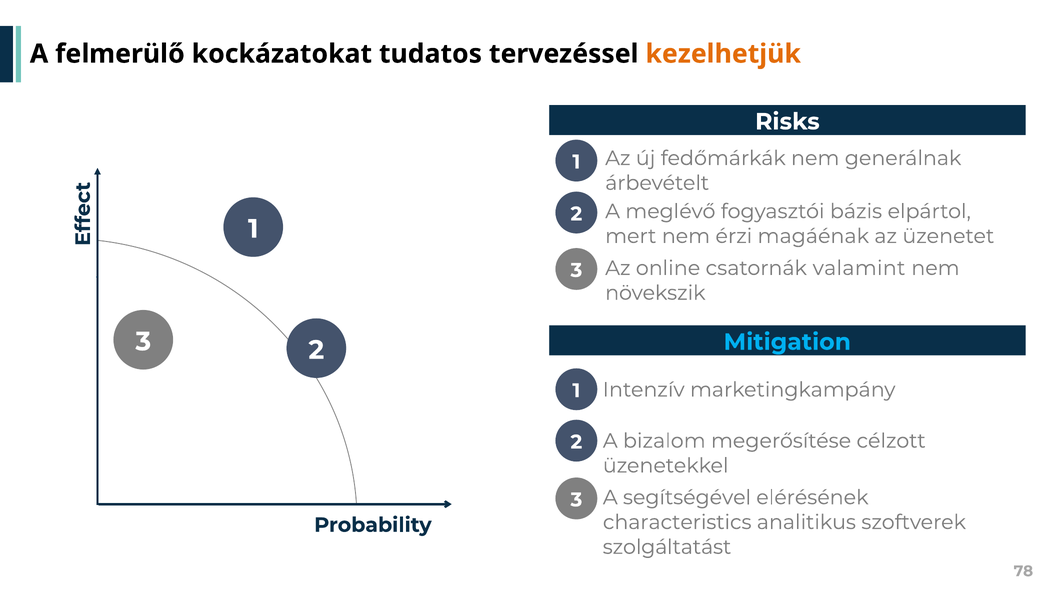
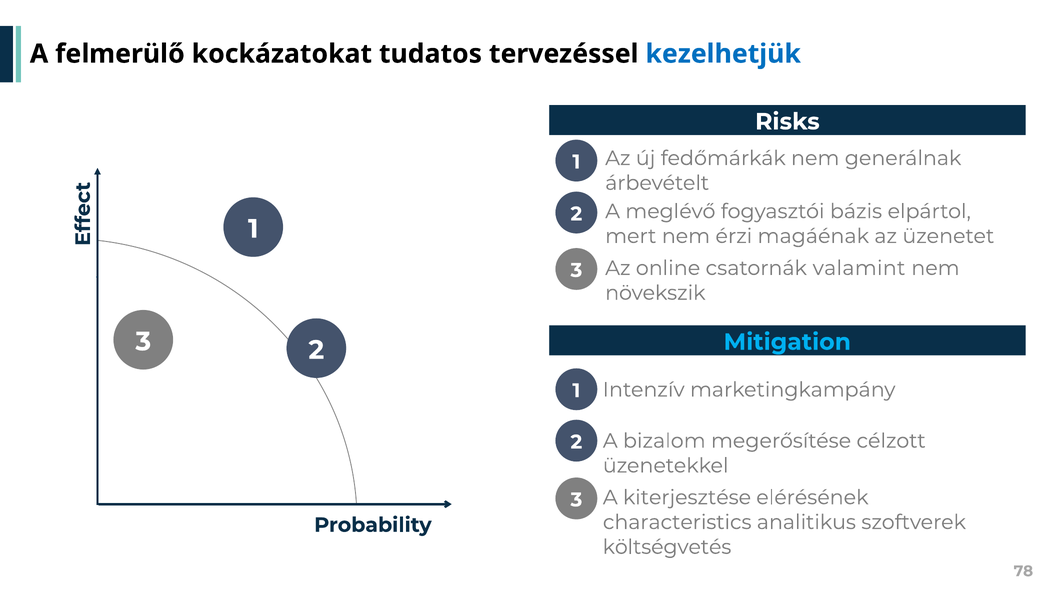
kezelhetjük colour: orange -> blue (723, 54)
segítségével: segítségével -> kiterjesztése (687, 498)
szolgáltatást: szolgáltatást -> költségvetés (667, 547)
